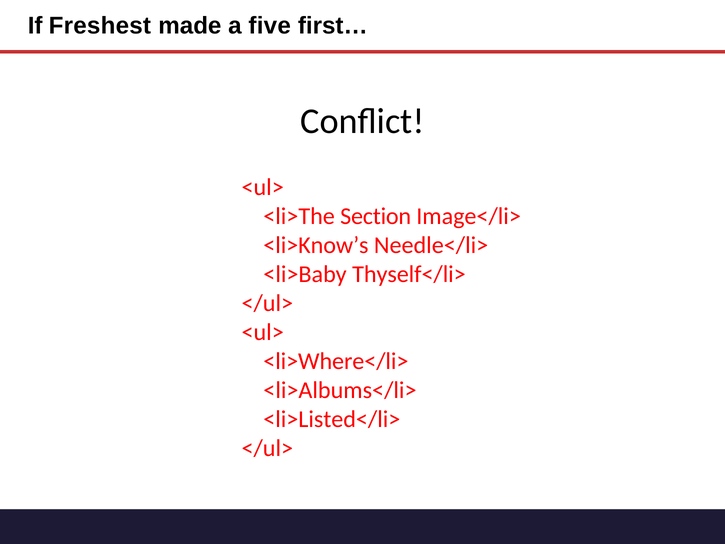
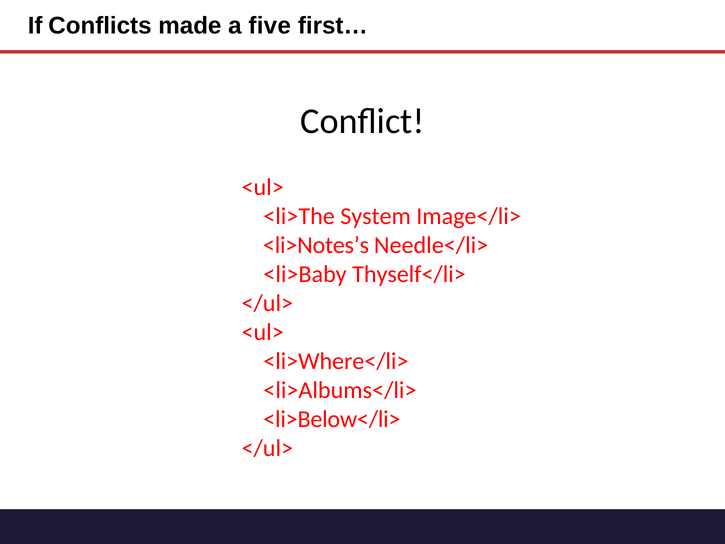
Freshest: Freshest -> Conflicts (100, 26)
Section: Section -> System (376, 216)
<li>Know’s: <li>Know’s -> <li>Notes’s (316, 245)
<li>Listed</li>: <li>Listed</li> -> <li>Below</li> (332, 419)
